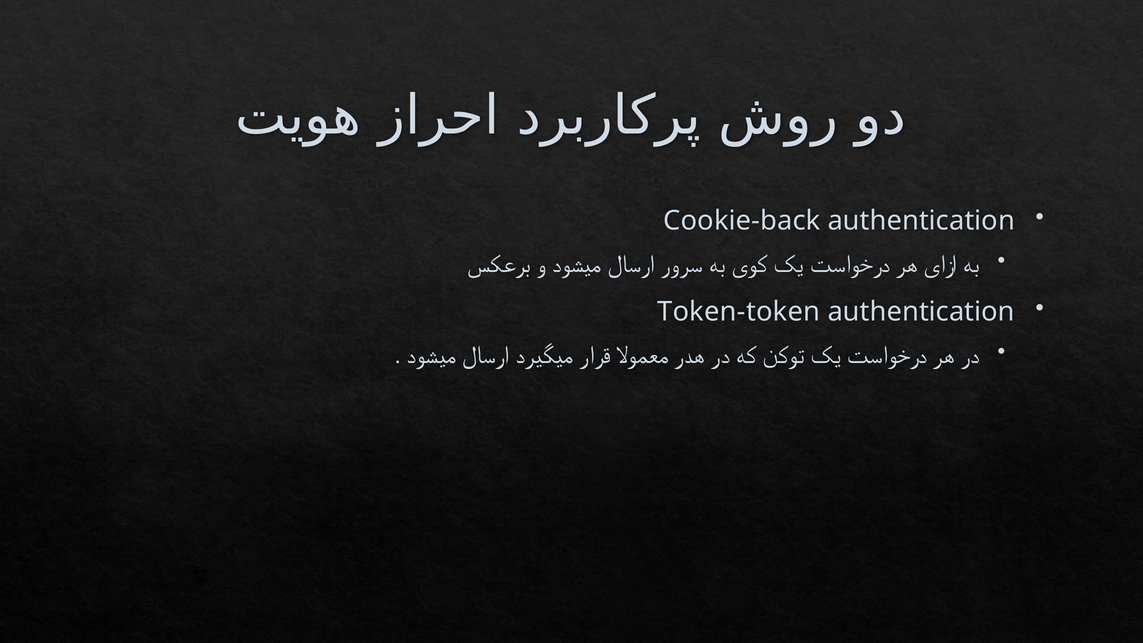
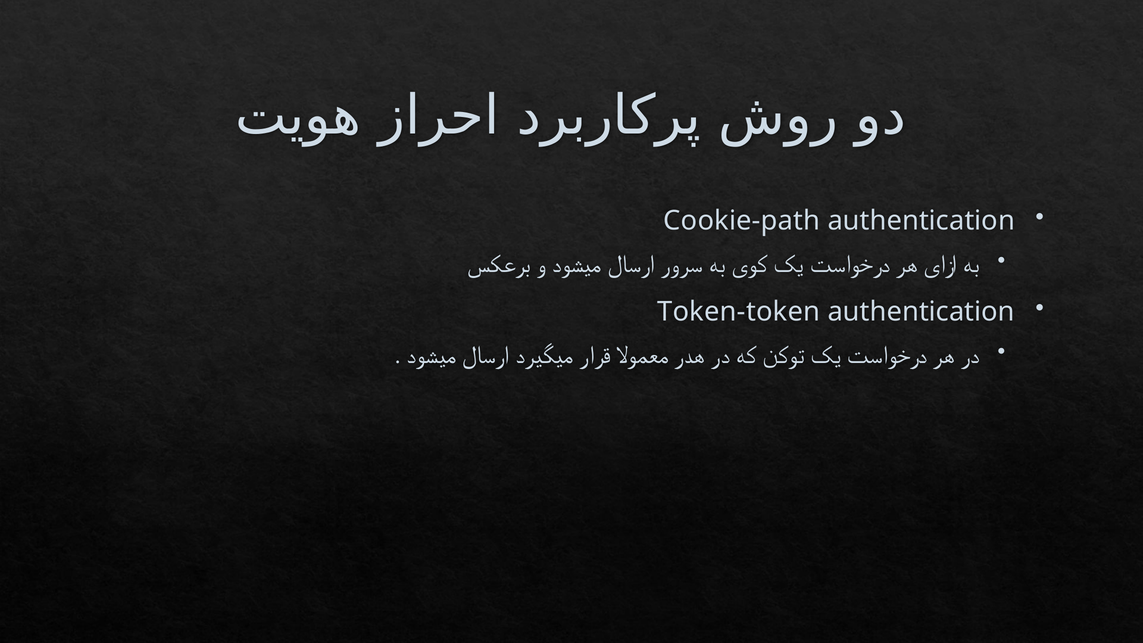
Cookie-back: Cookie-back -> Cookie-path (742, 221)
